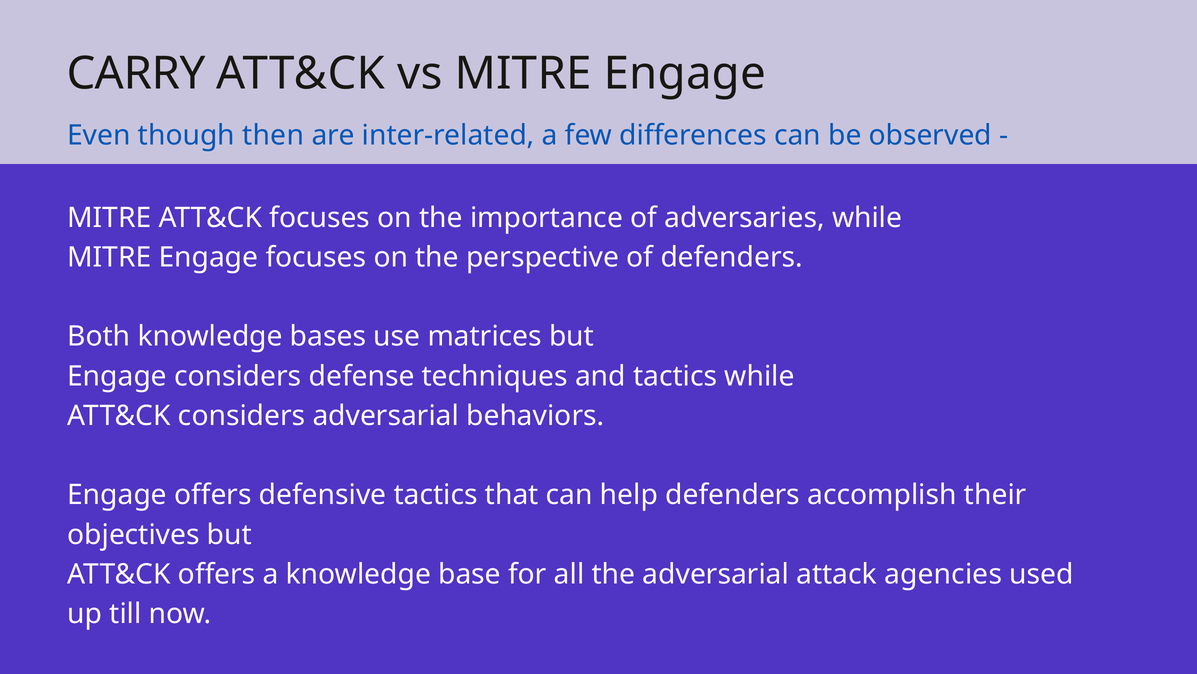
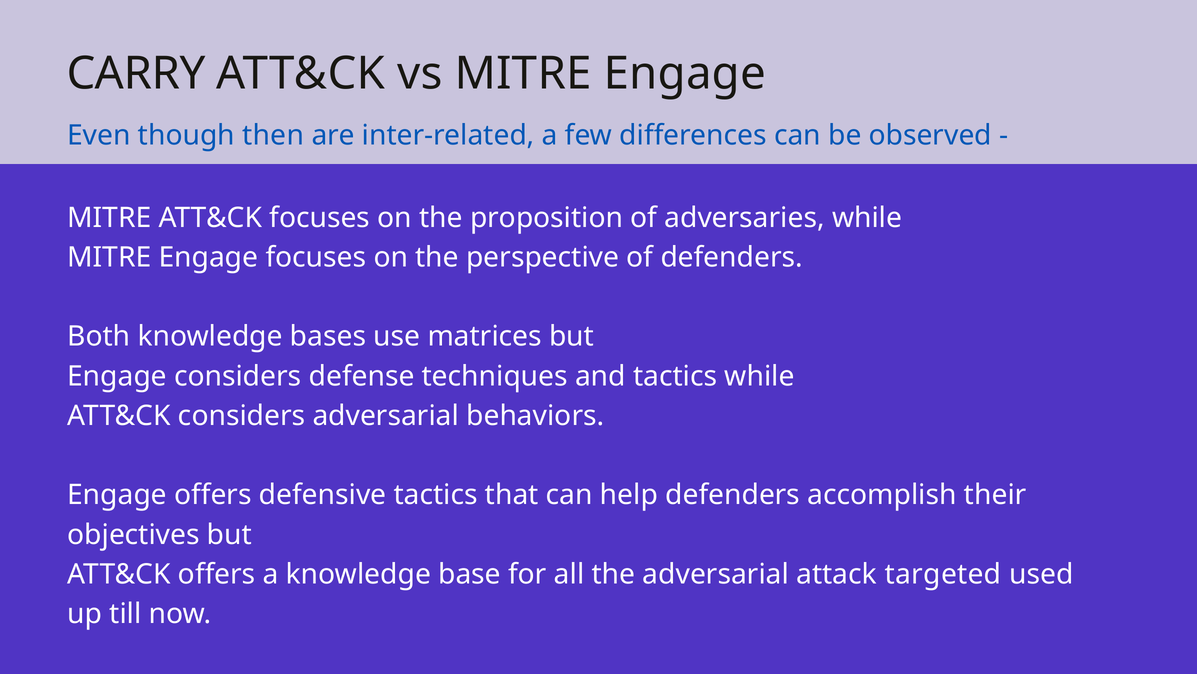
importance: importance -> proposition (547, 218)
agencies: agencies -> targeted (943, 574)
